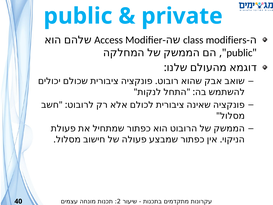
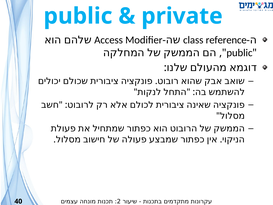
modifiers: modifiers -> reference (226, 40)
